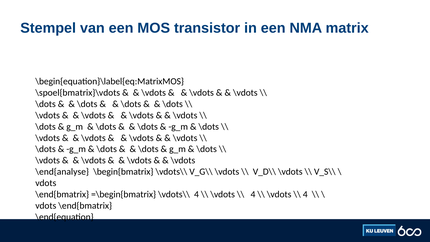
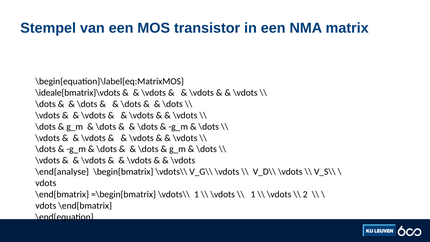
\spoel{bmatrix}\vdots: \spoel{bmatrix}\vdots -> \ideale{bmatrix}\vdots (78, 93)
\vdots\\ 4: 4 -> 1 (196, 194)
4: 4 -> 1 (253, 194)
4: 4 -> 2 (305, 194)
